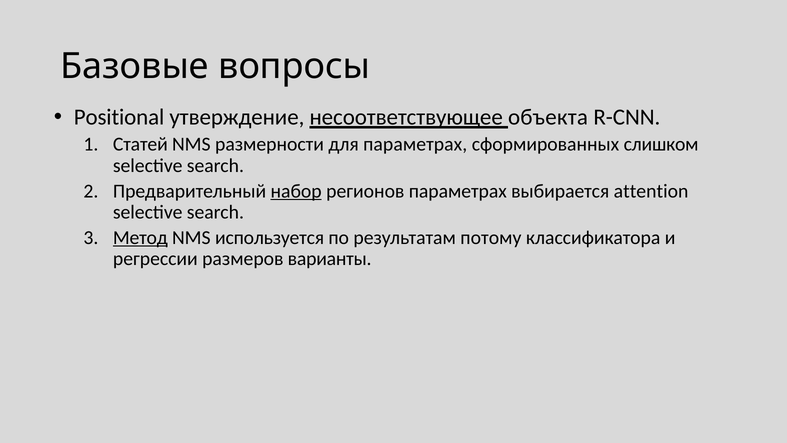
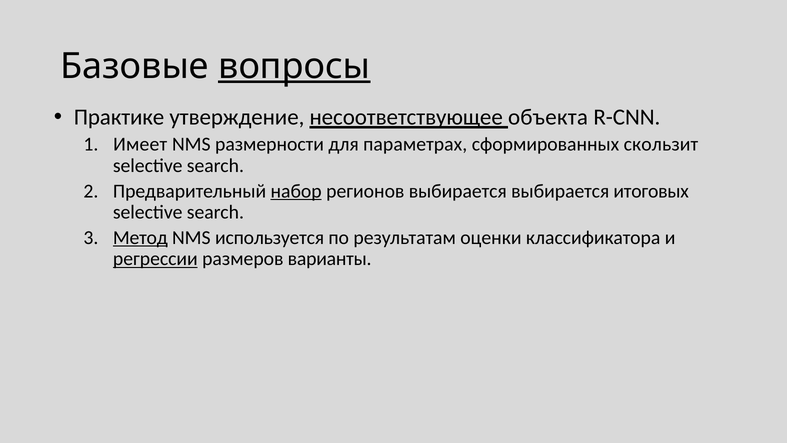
вопросы underline: none -> present (294, 66)
Positional: Positional -> Практике (119, 117)
Статей: Статей -> Имеет (140, 144)
слишком: слишком -> скользит (661, 144)
регионов параметрах: параметрах -> выбирается (458, 191)
attention: attention -> итоговых (651, 191)
потому: потому -> оценки (491, 238)
регрессии underline: none -> present (155, 259)
